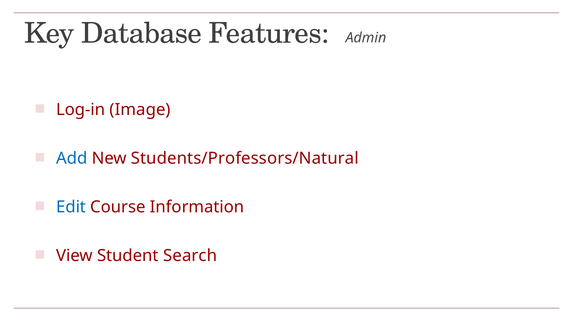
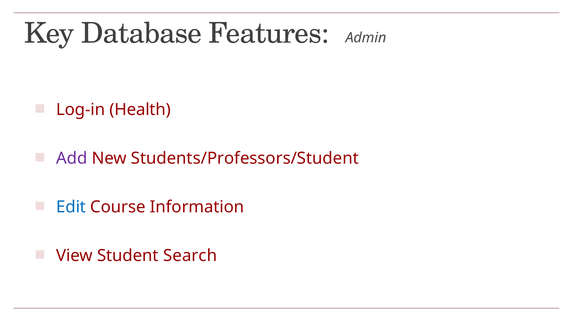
Image: Image -> Health (140, 110)
Add colour: blue -> purple (72, 158)
Students/Professors/Natural: Students/Professors/Natural -> Students/Professors/Student (245, 158)
